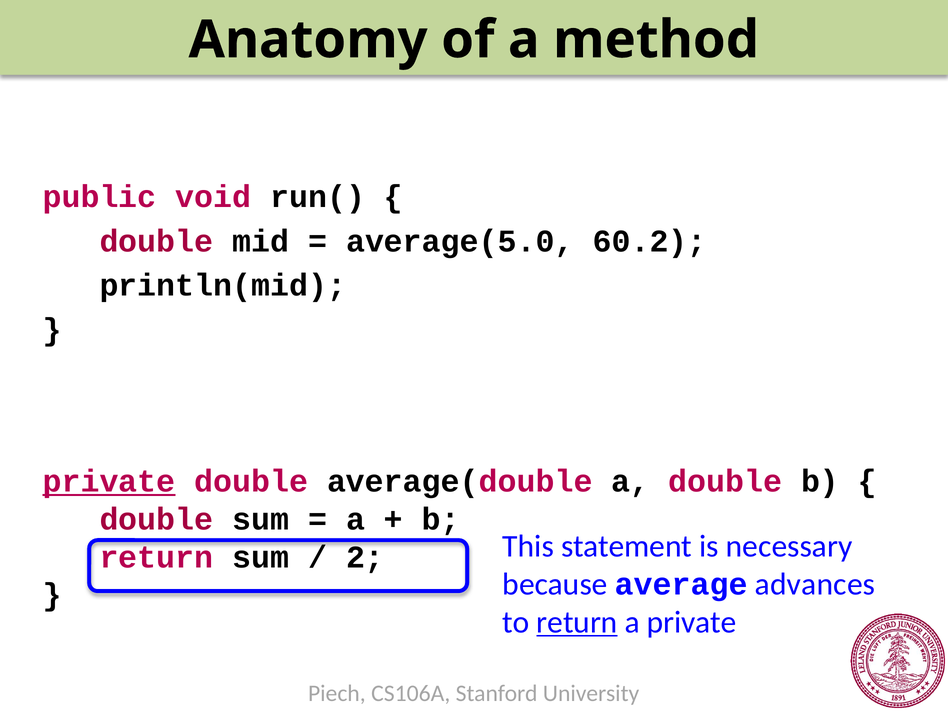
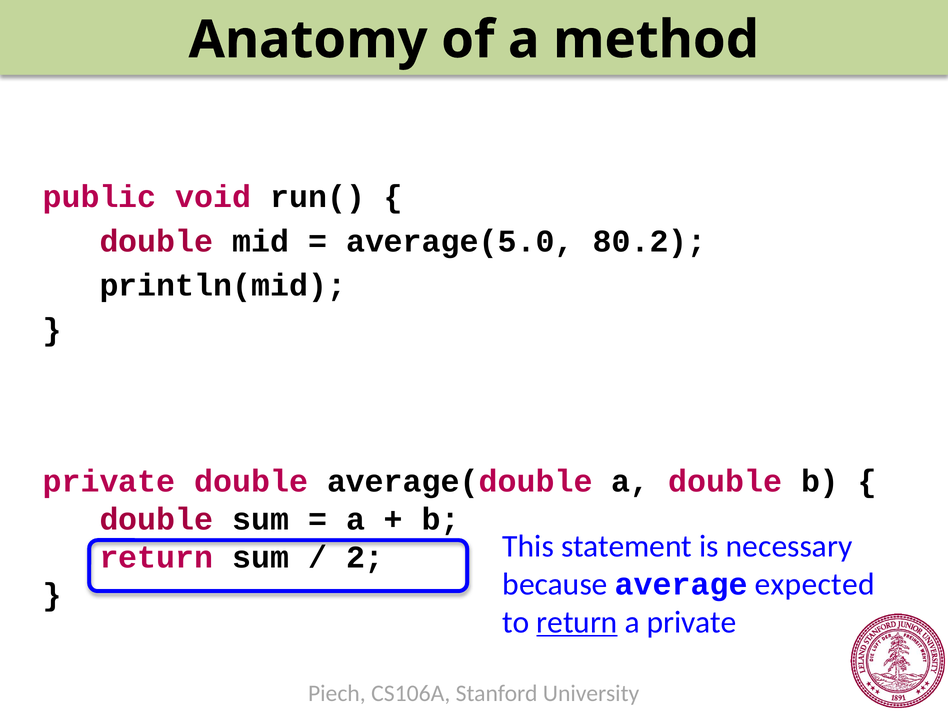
60.2: 60.2 -> 80.2 (650, 241)
private underline: present -> none (109, 481)
advances: advances -> expected (815, 584)
